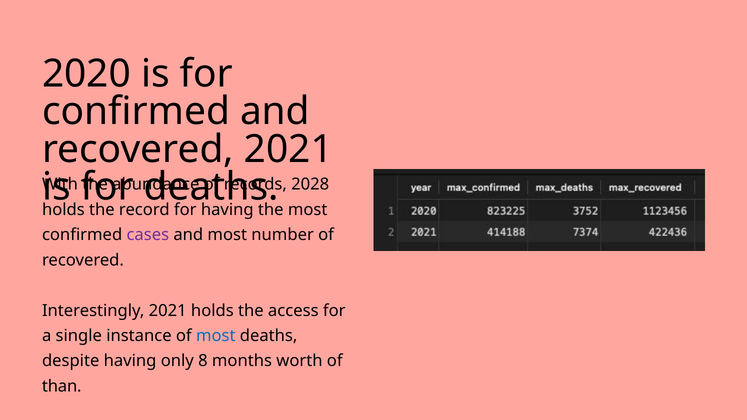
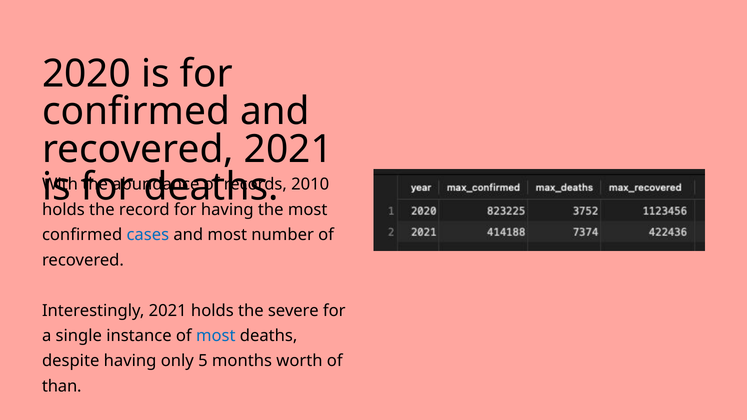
2028: 2028 -> 2010 (310, 185)
cases colour: purple -> blue (148, 235)
access: access -> severe (293, 311)
8: 8 -> 5 (203, 361)
